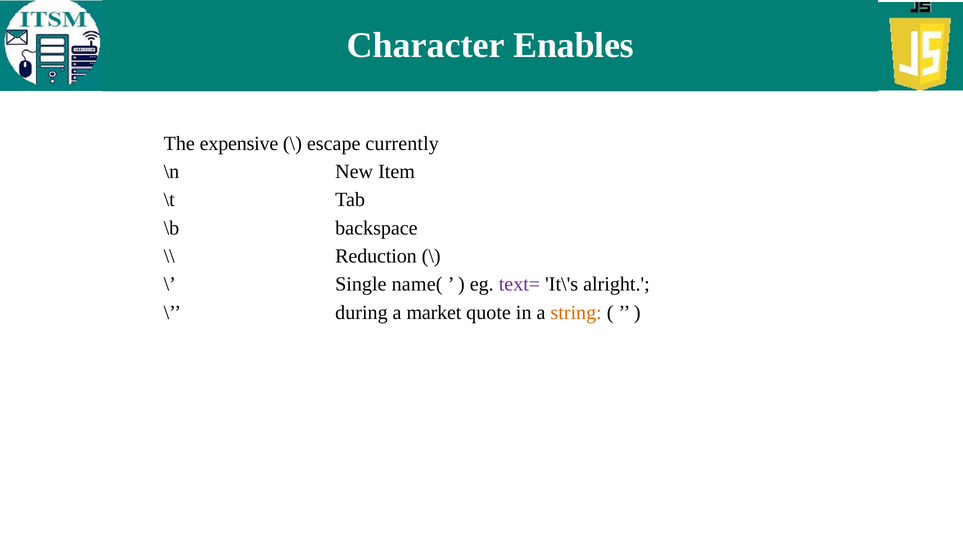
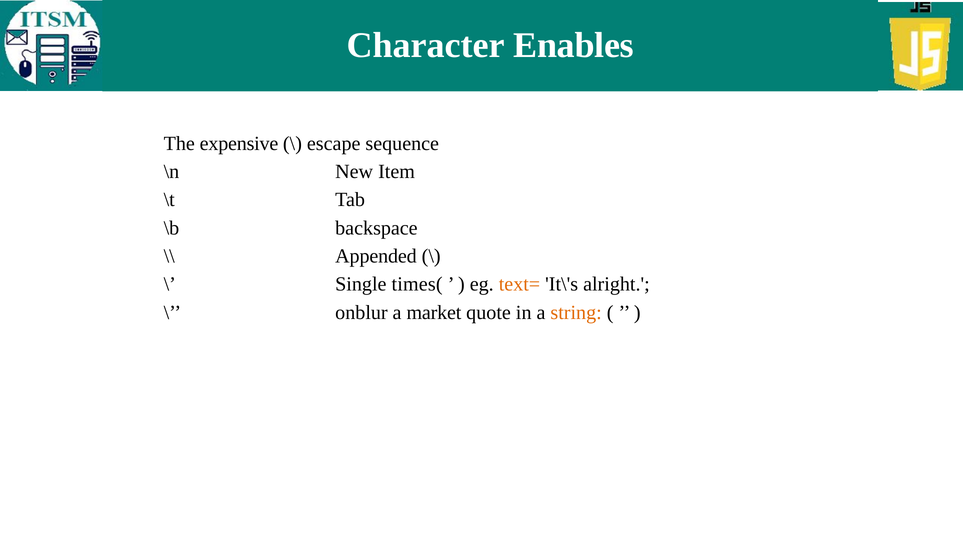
currently: currently -> sequence (402, 143)
Reduction: Reduction -> Appended (376, 256)
name(: name( -> times( (417, 284)
text= colour: purple -> orange (519, 284)
during: during -> onblur (361, 312)
